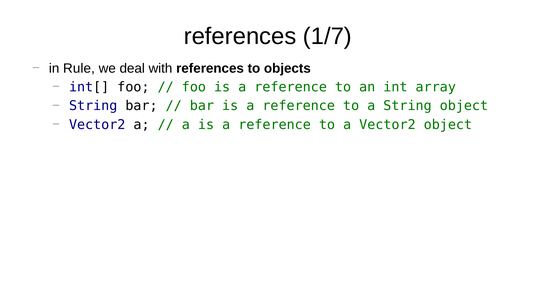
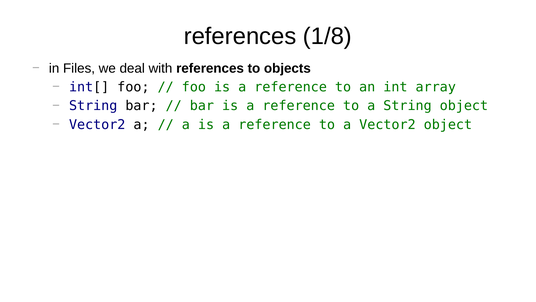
1/7: 1/7 -> 1/8 (327, 36)
Rule: Rule -> Files (79, 68)
